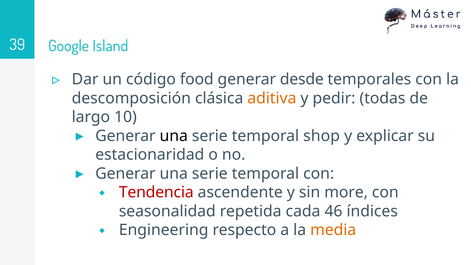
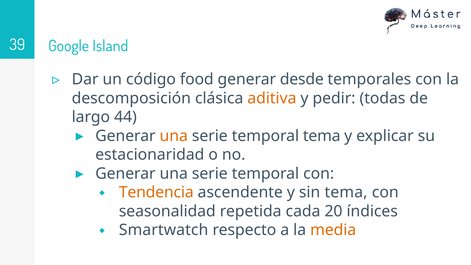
10: 10 -> 44 (125, 117)
una colour: black -> orange (174, 136)
temporal shop: shop -> tema (322, 136)
Tendencia colour: red -> orange (156, 192)
sin more: more -> tema (346, 192)
46: 46 -> 20 (333, 211)
Engineering: Engineering -> Smartwatch (164, 230)
